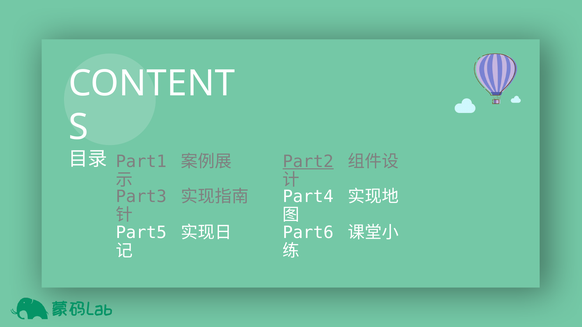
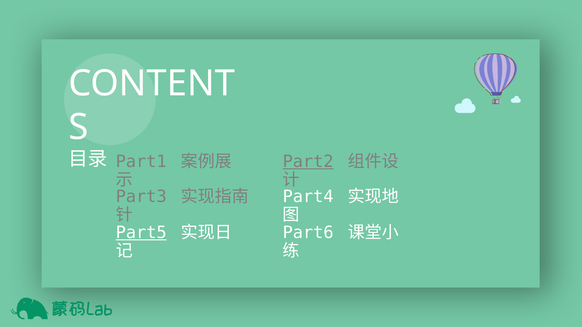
Part5 underline: none -> present (141, 233)
